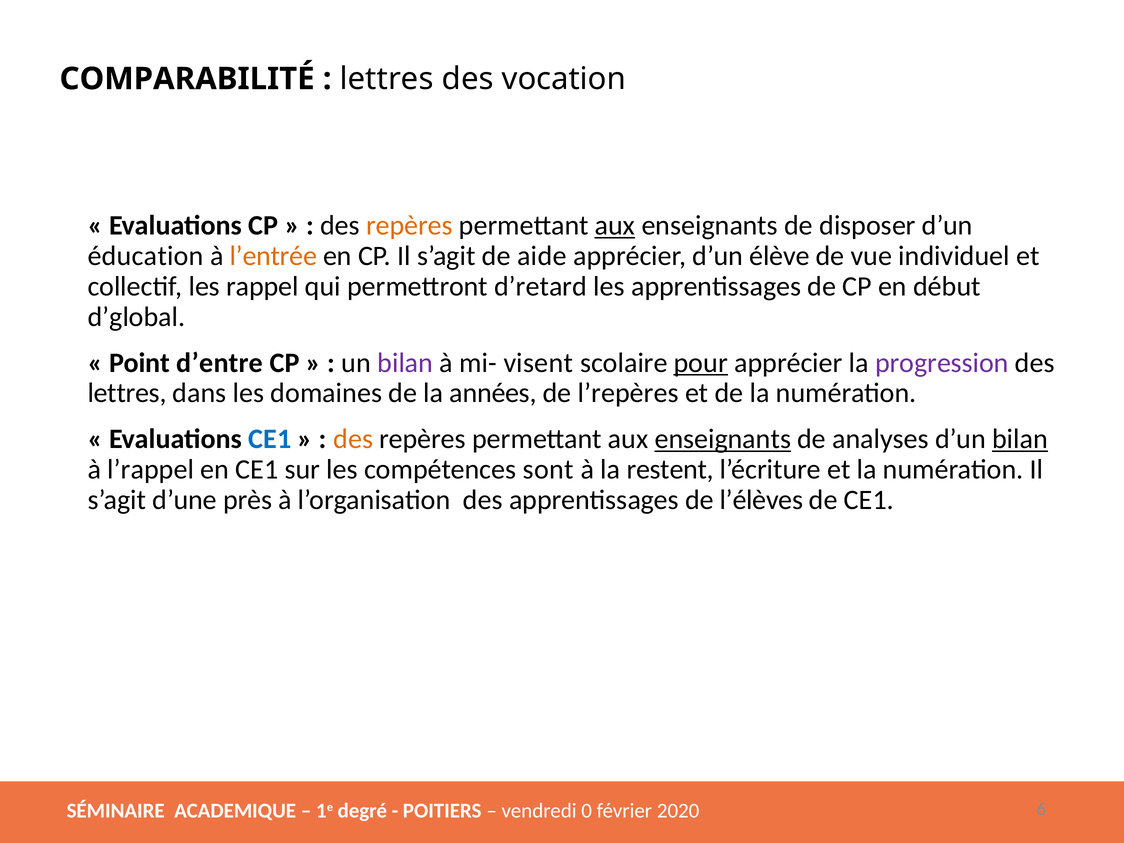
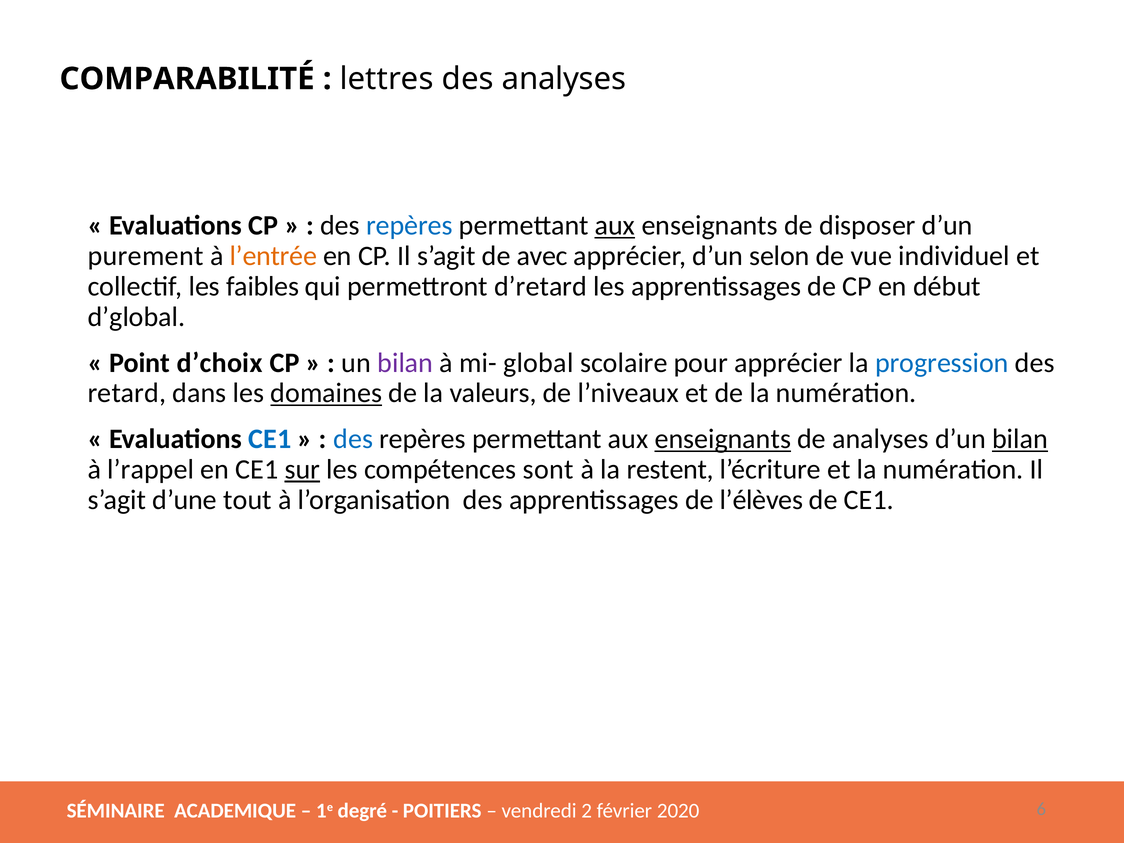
des vocation: vocation -> analyses (564, 79)
repères colour: orange -> blue (409, 226)
éducation: éducation -> purement (146, 256)
aide: aide -> avec (542, 256)
élève: élève -> selon (779, 256)
rappel: rappel -> faibles (263, 286)
d’entre: d’entre -> d’choix (220, 363)
visent: visent -> global (538, 363)
pour underline: present -> none (701, 363)
progression colour: purple -> blue (942, 363)
lettres: lettres -> retard (127, 393)
domaines underline: none -> present (326, 393)
années: années -> valeurs (493, 393)
l’repères: l’repères -> l’niveaux (628, 393)
des colour: orange -> blue (353, 439)
sur underline: none -> present (302, 469)
près: près -> tout (248, 500)
0: 0 -> 2 (587, 811)
